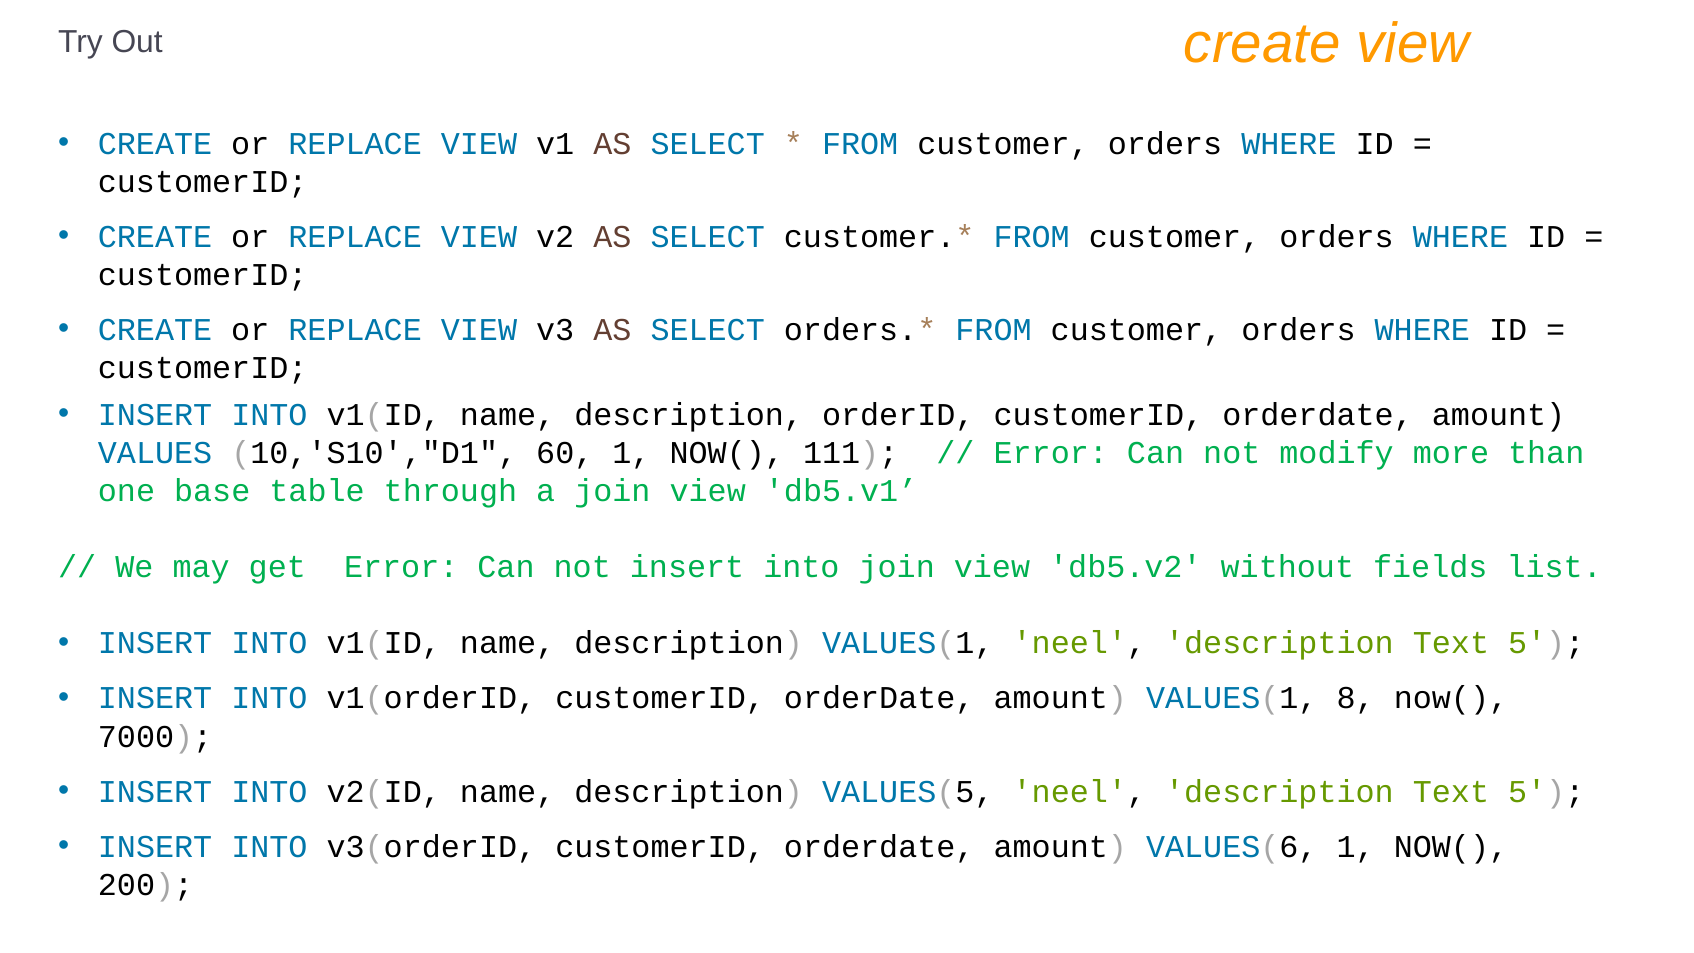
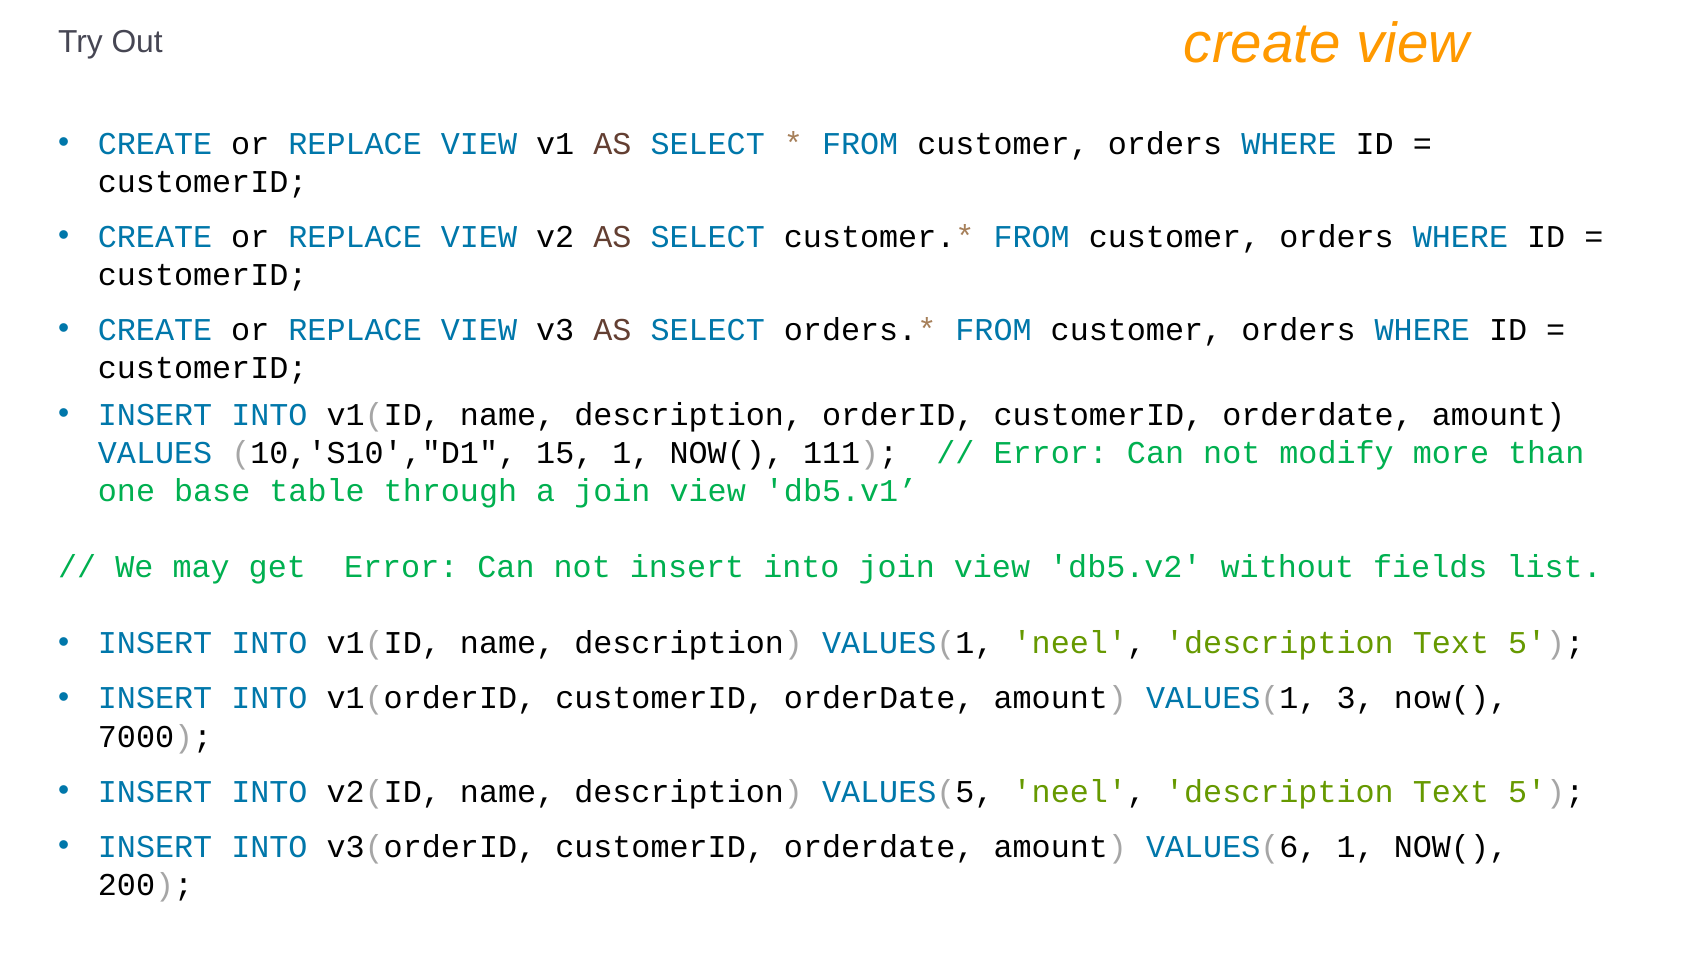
60: 60 -> 15 (565, 453)
8: 8 -> 3 (1356, 698)
